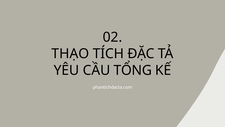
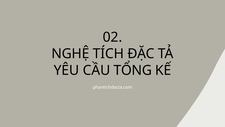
THẠO: THẠO -> NGHỆ (70, 54)
